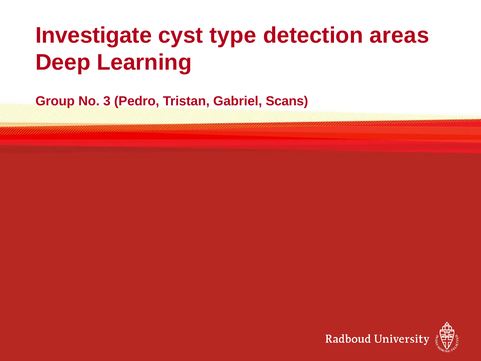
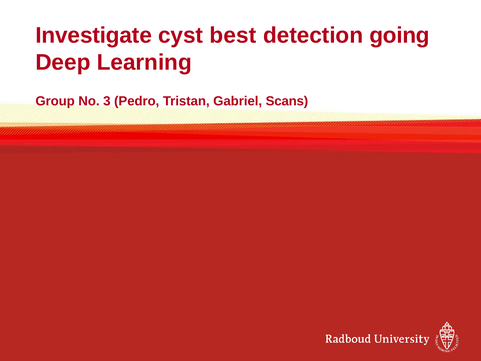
type: type -> best (233, 35)
areas: areas -> going (400, 35)
